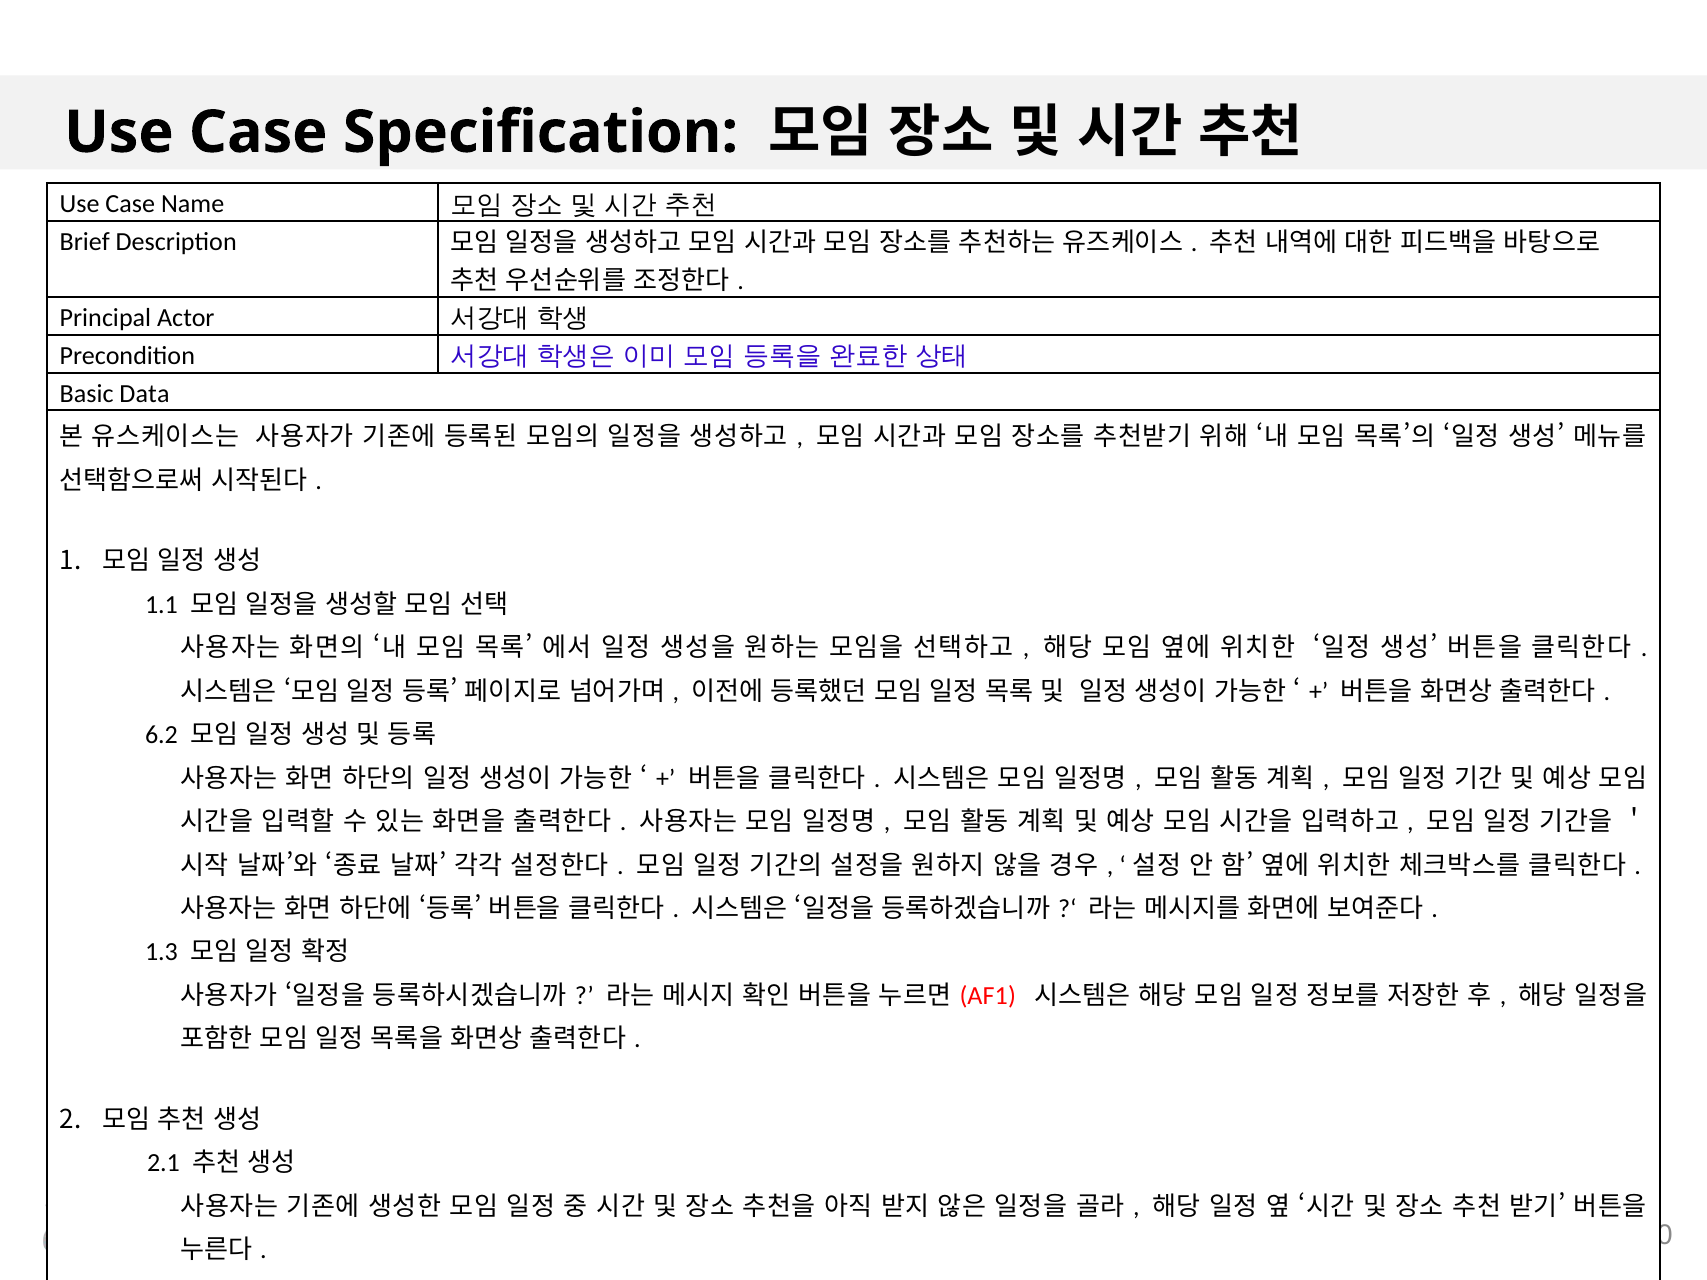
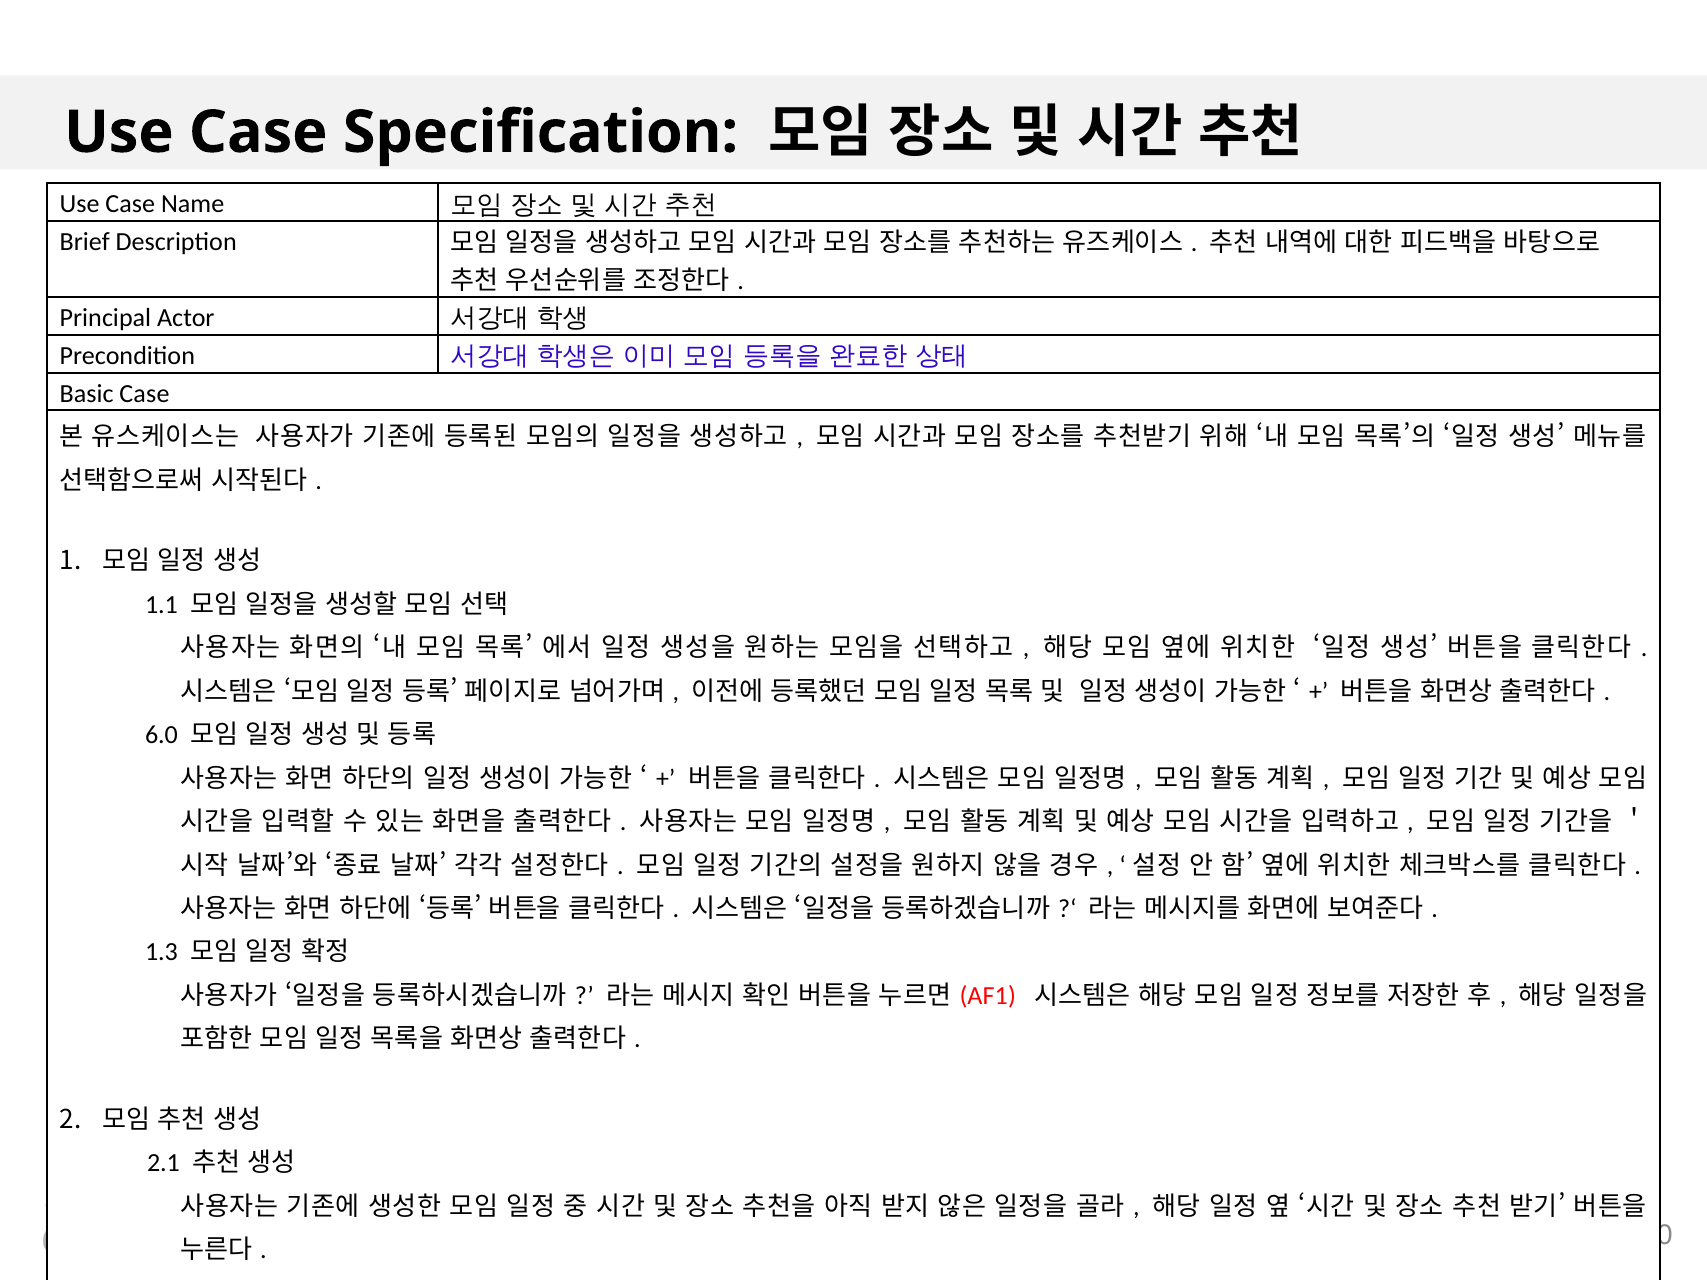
Basic Data: Data -> Case (144, 394)
6.2: 6.2 -> 6.0 (161, 735)
